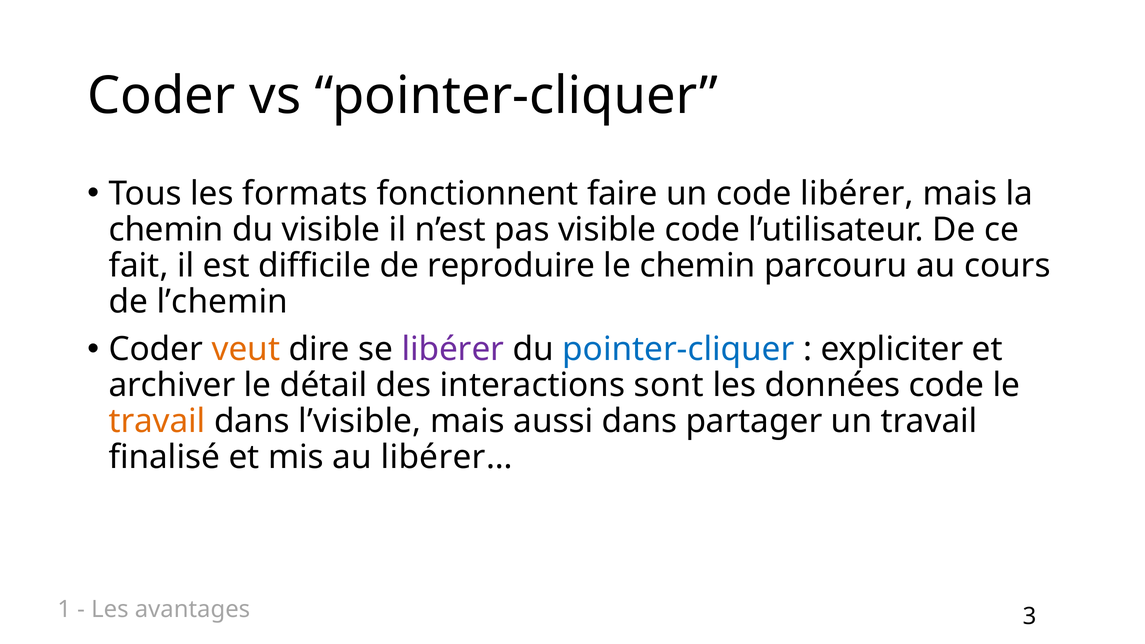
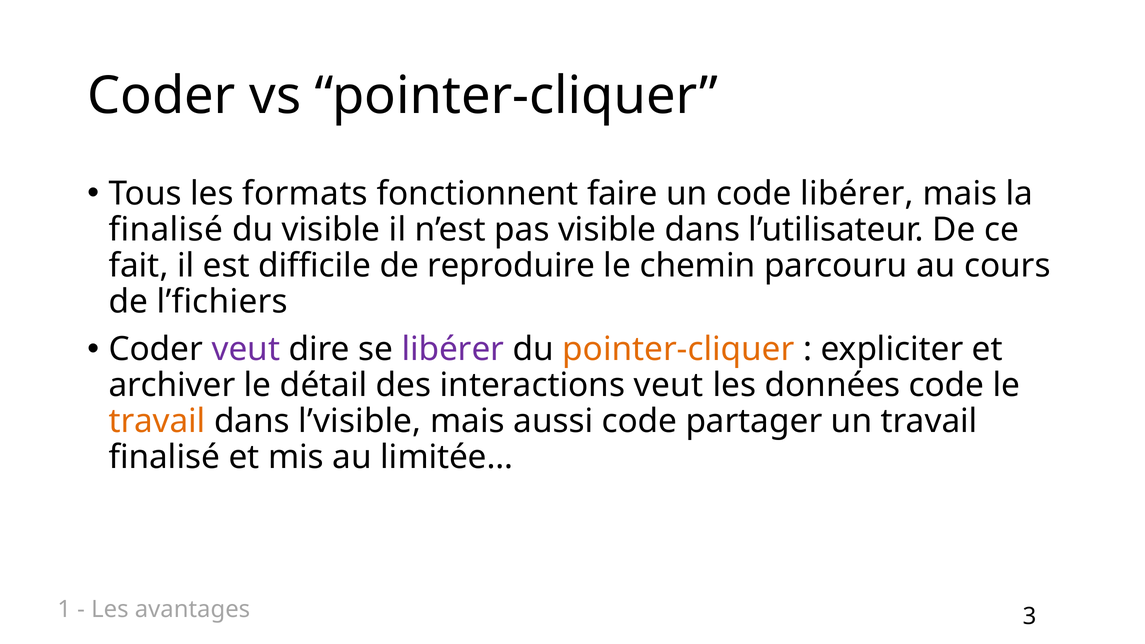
chemin: chemin -> finalisé (166, 230)
visible code: code -> dans (702, 230)
l’chemin: l’chemin -> l’fichiers (222, 302)
veut colour: orange -> purple (246, 349)
pointer-cliquer colour: blue -> orange (678, 349)
interactions sont: sont -> veut (669, 385)
aussi dans: dans -> code (639, 421)
libérer…: libérer… -> limitée… (447, 457)
